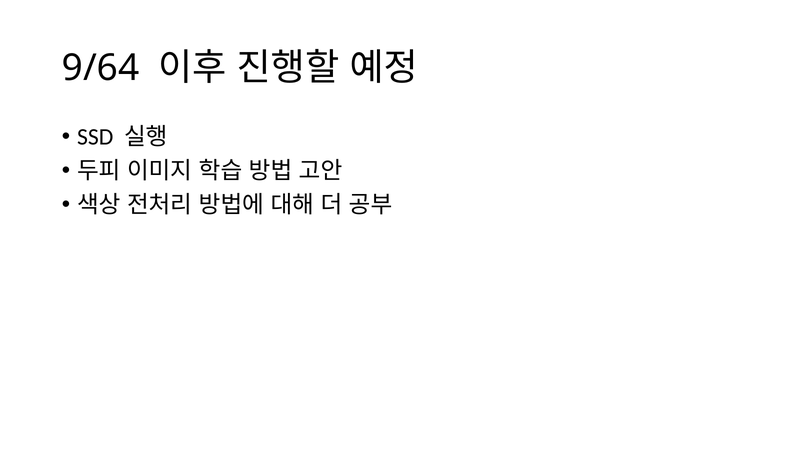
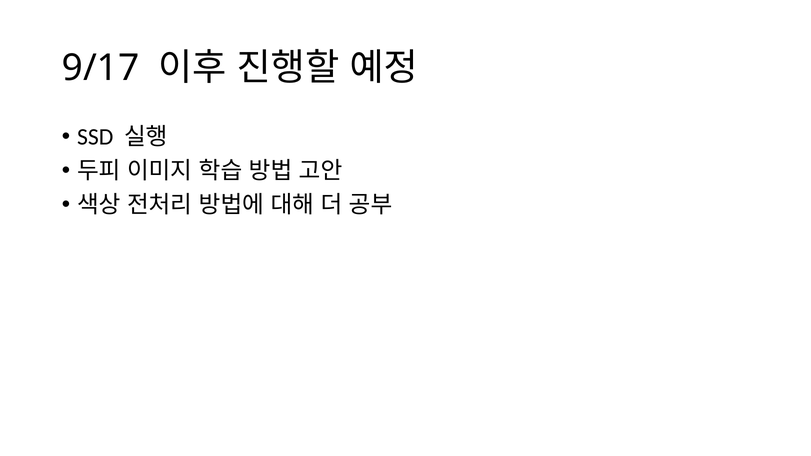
9/64: 9/64 -> 9/17 (101, 68)
